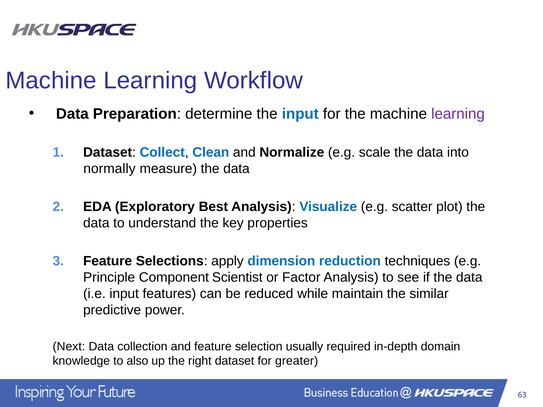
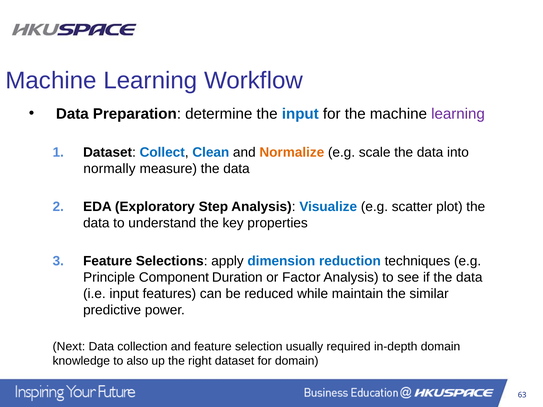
Normalize colour: black -> orange (292, 153)
Best: Best -> Step (213, 207)
Scientist: Scientist -> Duration (237, 277)
for greater: greater -> domain (297, 361)
